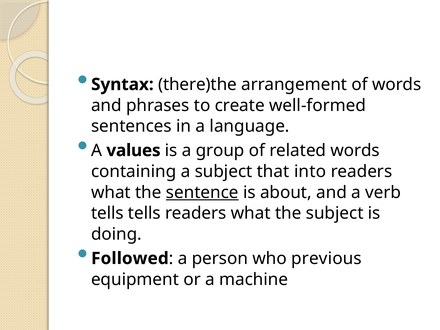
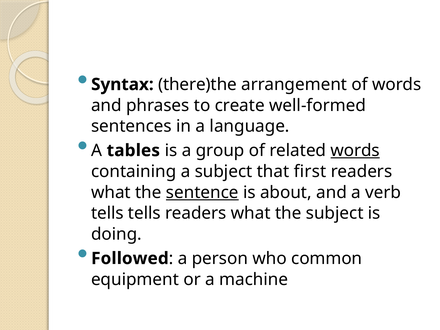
values: values -> tables (133, 151)
words underline: none -> present (355, 151)
into: into -> first (310, 171)
previous: previous -> common (327, 258)
